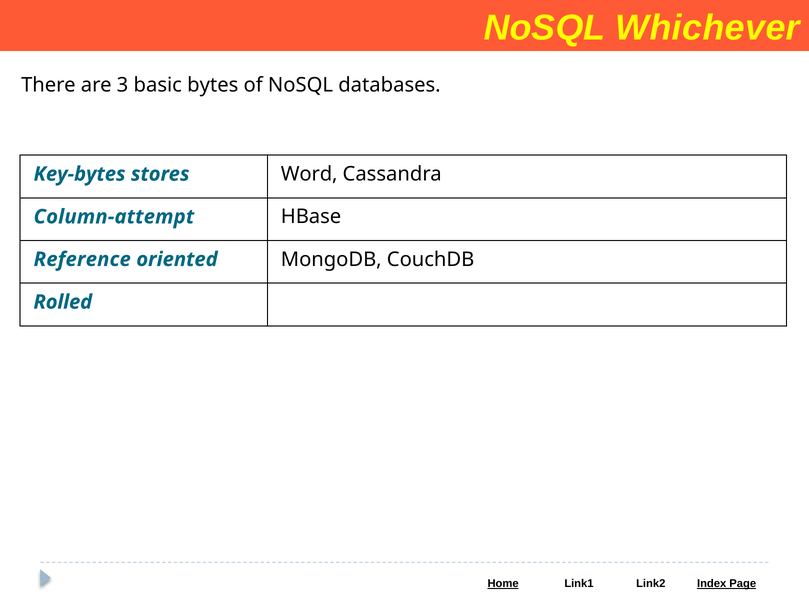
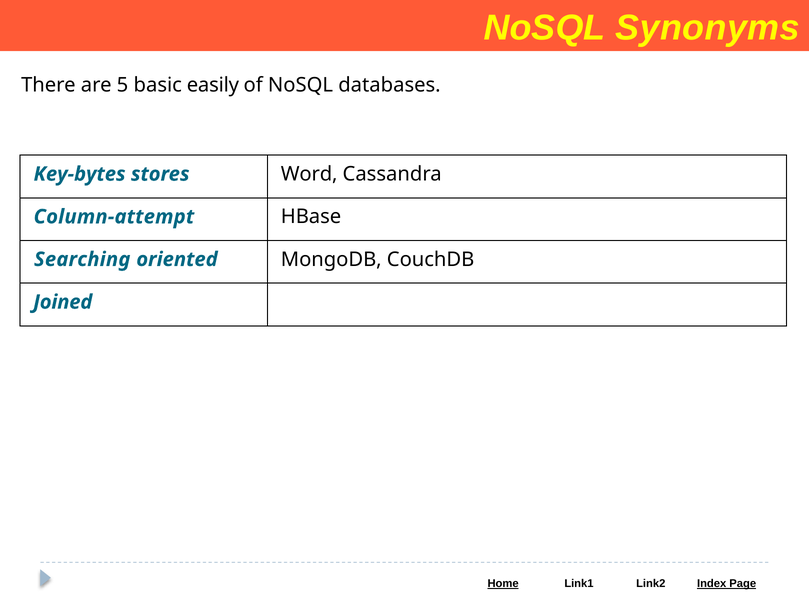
Whichever: Whichever -> Synonyms (708, 28)
3: 3 -> 5 (122, 85)
bytes: bytes -> easily (213, 85)
Reference: Reference -> Searching (82, 259)
Rolled: Rolled -> Joined (63, 302)
